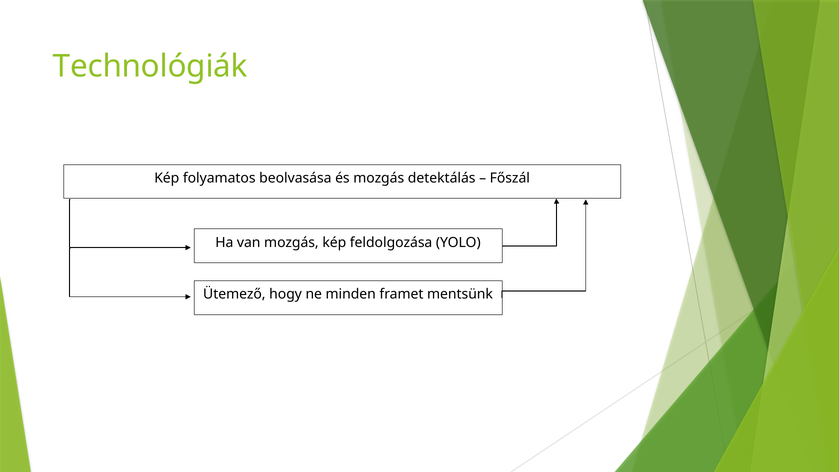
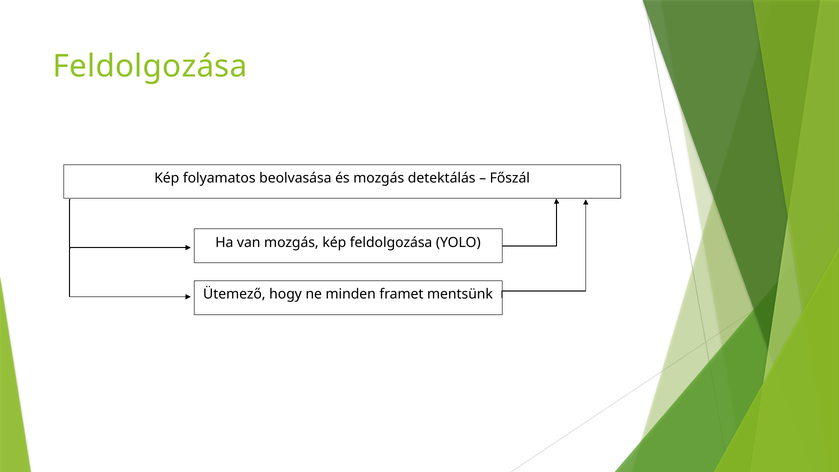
Technológiák: Technológiák -> Feldolgozása (150, 66)
